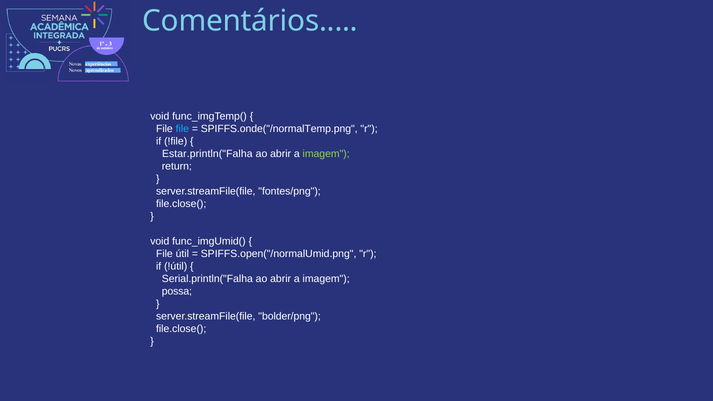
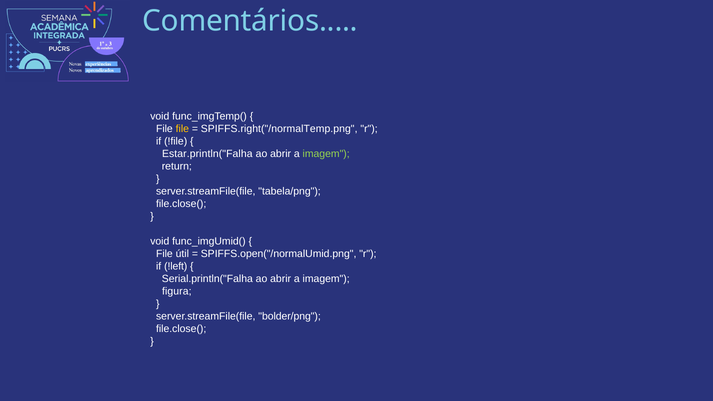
file colour: light blue -> yellow (182, 129)
SPIFFS.onde("/normalTemp.png: SPIFFS.onde("/normalTemp.png -> SPIFFS.right("/normalTemp.png (279, 129)
fontes/png: fontes/png -> tabela/png (290, 191)
!útil: !útil -> !left (176, 266)
possa: possa -> figura (177, 291)
